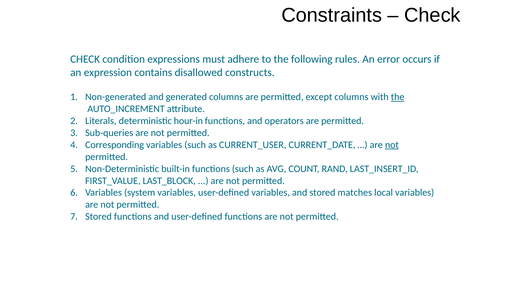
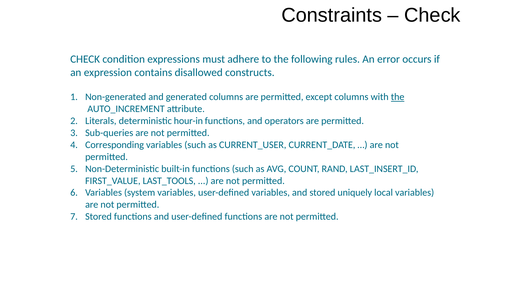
not underline: present -> none (392, 145)
LAST_BLOCK: LAST_BLOCK -> LAST_TOOLS (169, 181)
matches: matches -> uniquely (355, 193)
